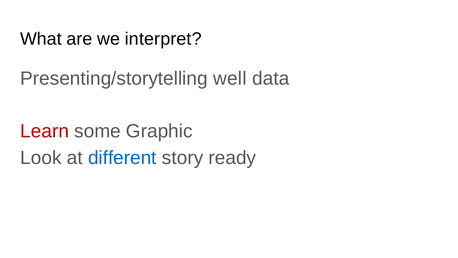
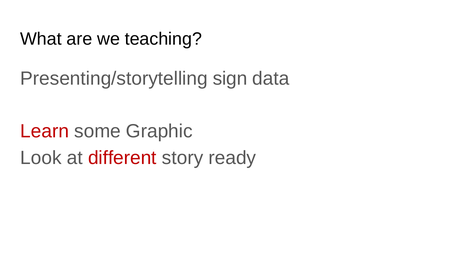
interpret: interpret -> teaching (163, 39)
well: well -> sign (230, 79)
different colour: blue -> red (122, 157)
